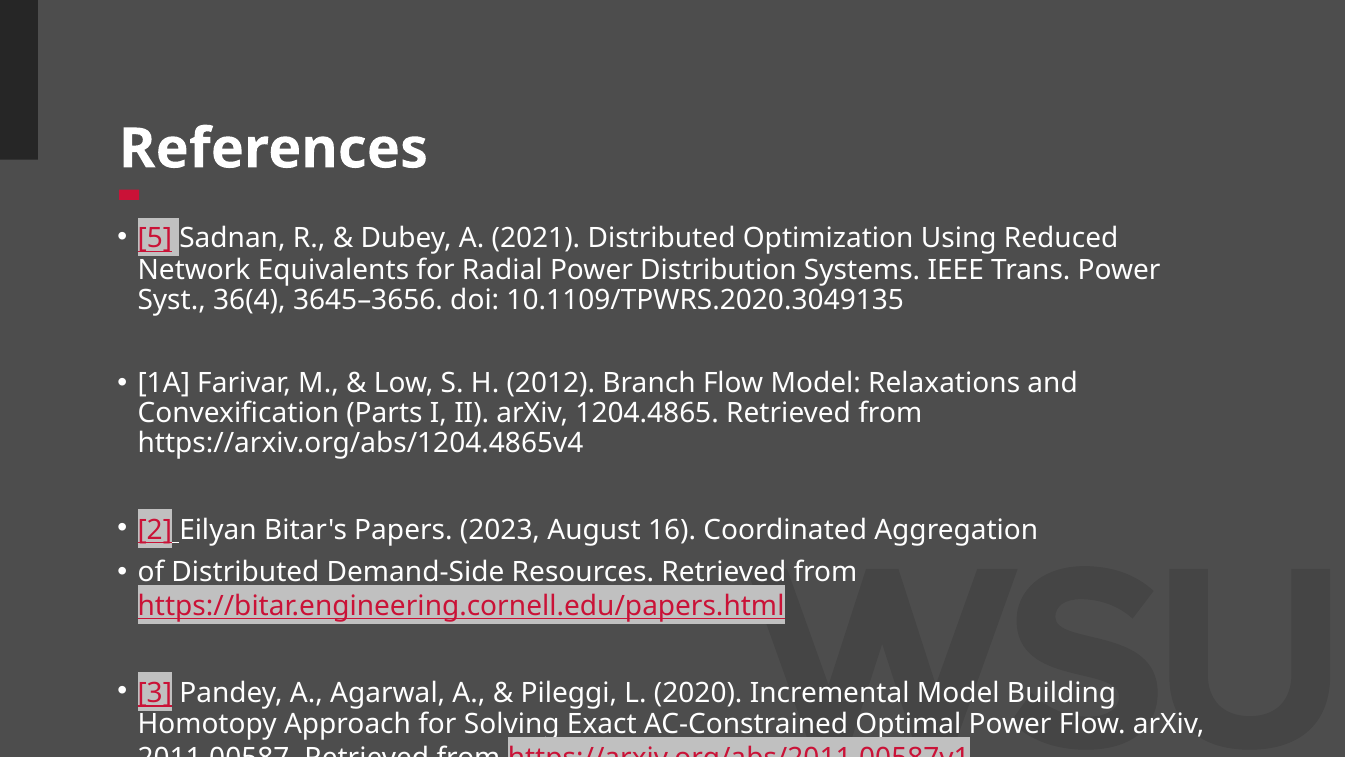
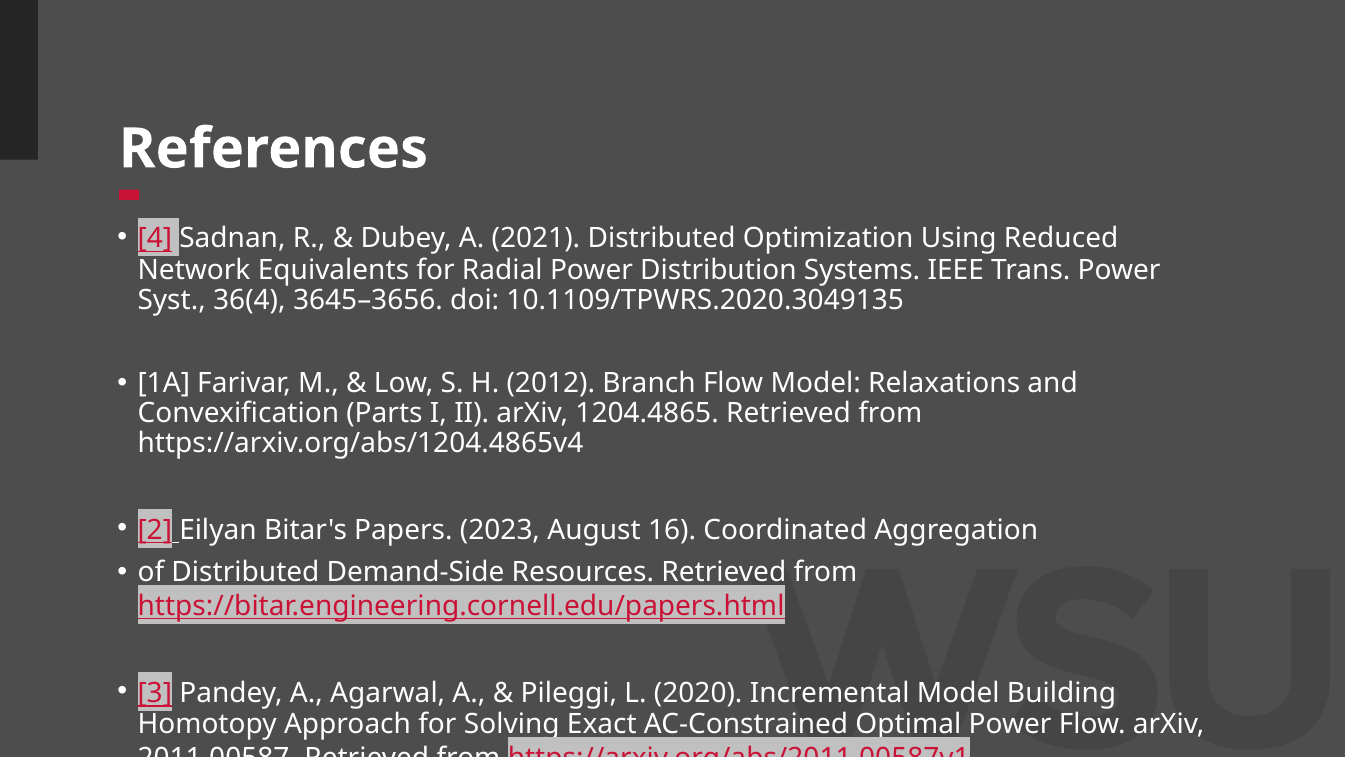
5: 5 -> 4 (155, 238)
